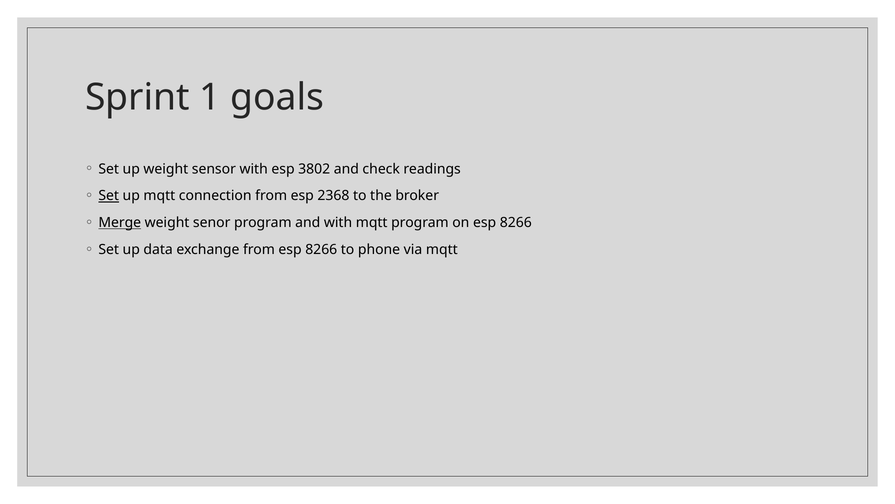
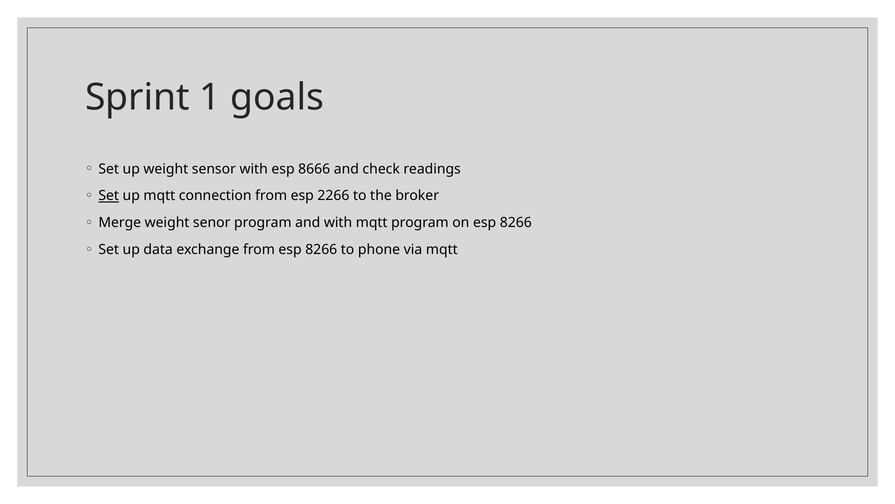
3802: 3802 -> 8666 (314, 169)
2368: 2368 -> 2266 (333, 196)
Merge underline: present -> none (120, 222)
